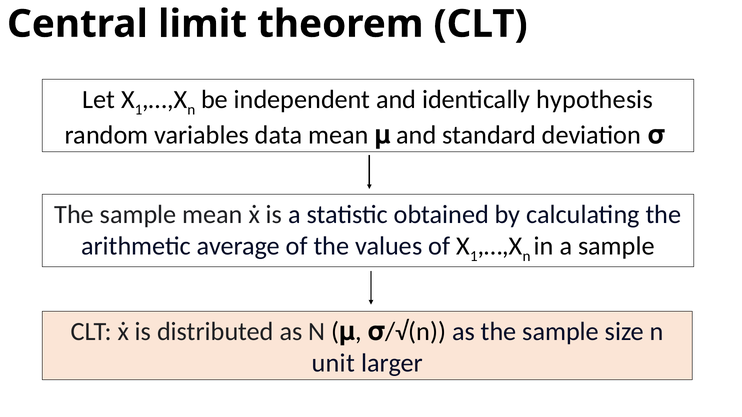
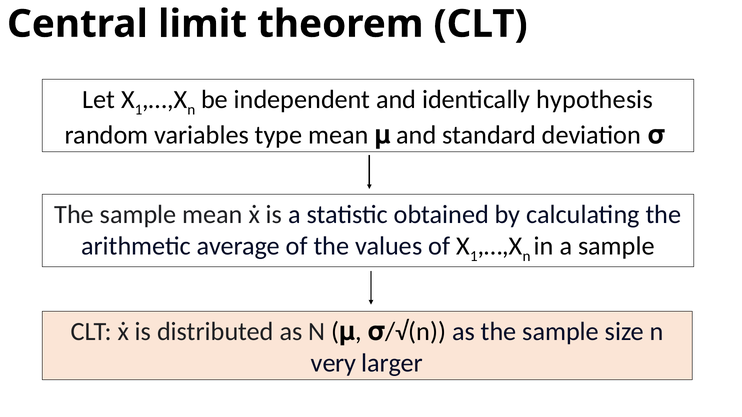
data: data -> type (279, 135)
unit: unit -> very (334, 363)
